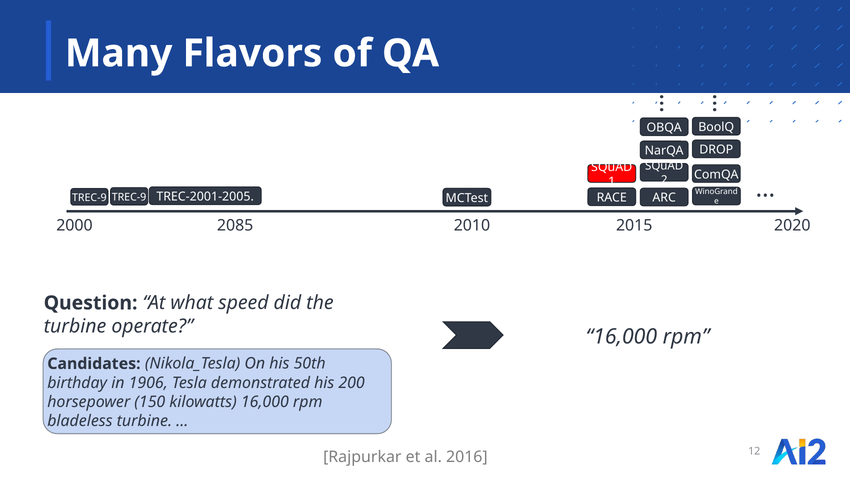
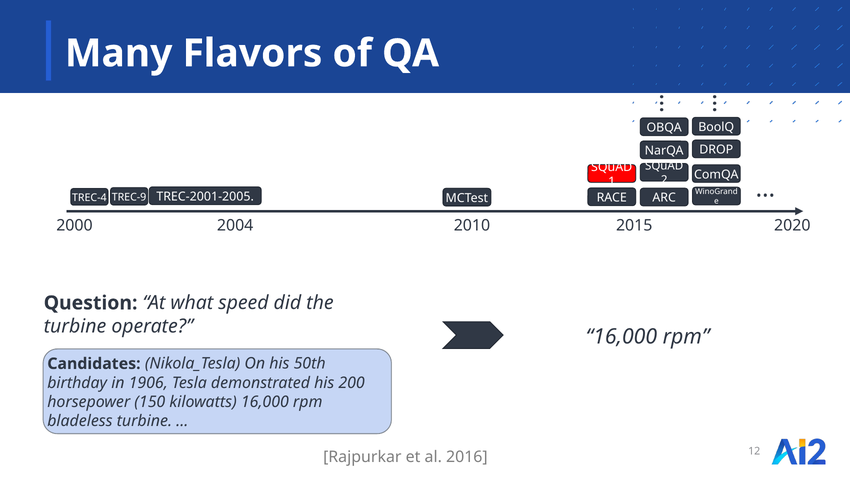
TREC-9: TREC-9 -> TREC-4 (89, 198)
2085: 2085 -> 2004 (235, 226)
